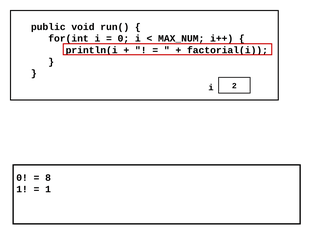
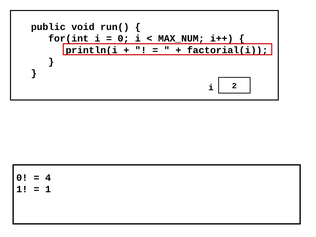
8: 8 -> 4 (48, 178)
